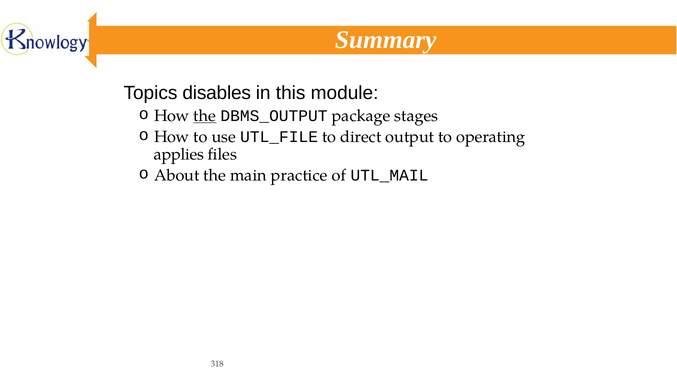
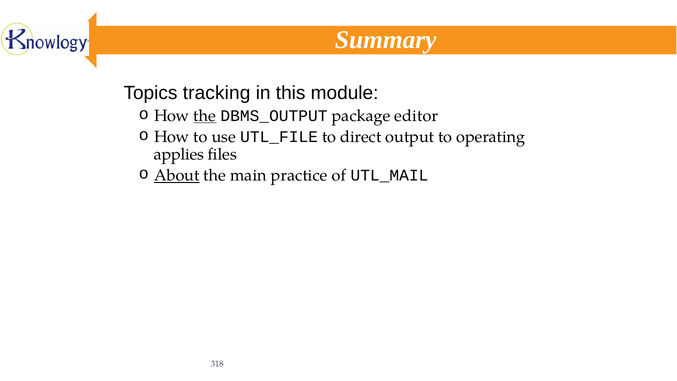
disables: disables -> tracking (217, 93)
stages: stages -> editor (416, 116)
About underline: none -> present (177, 175)
